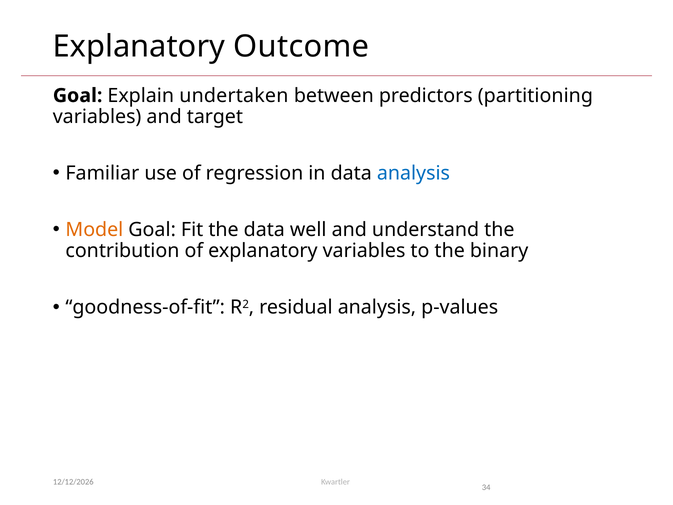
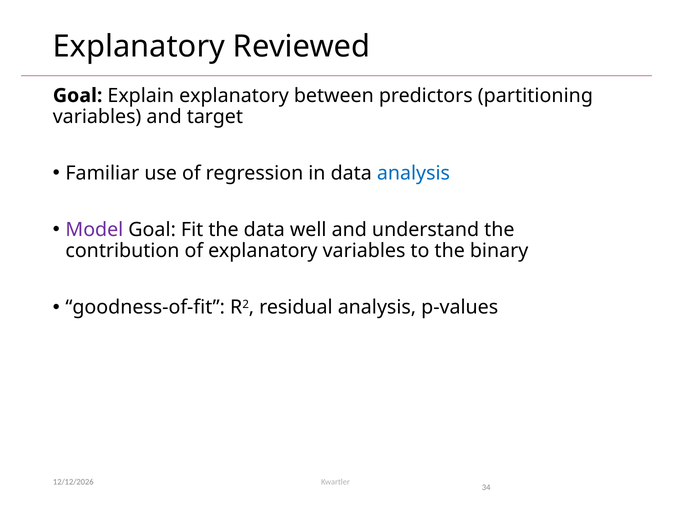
Outcome: Outcome -> Reviewed (302, 47)
Explain undertaken: undertaken -> explanatory (234, 96)
Model colour: orange -> purple (94, 230)
